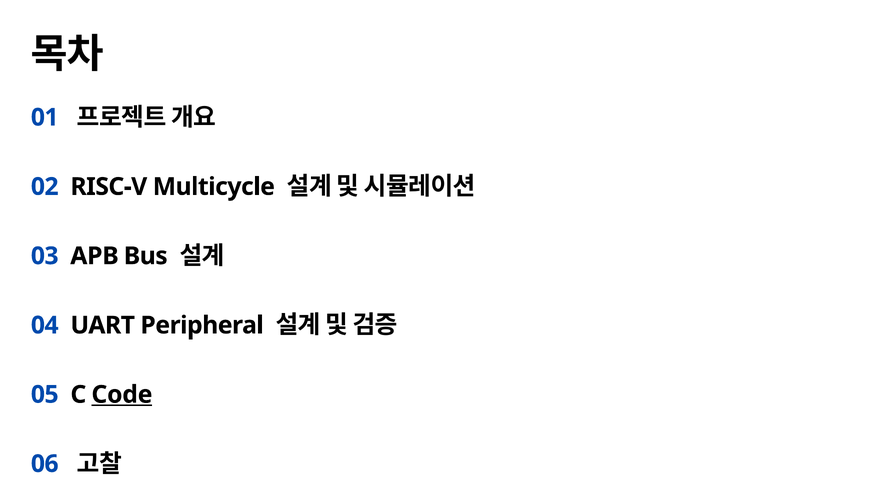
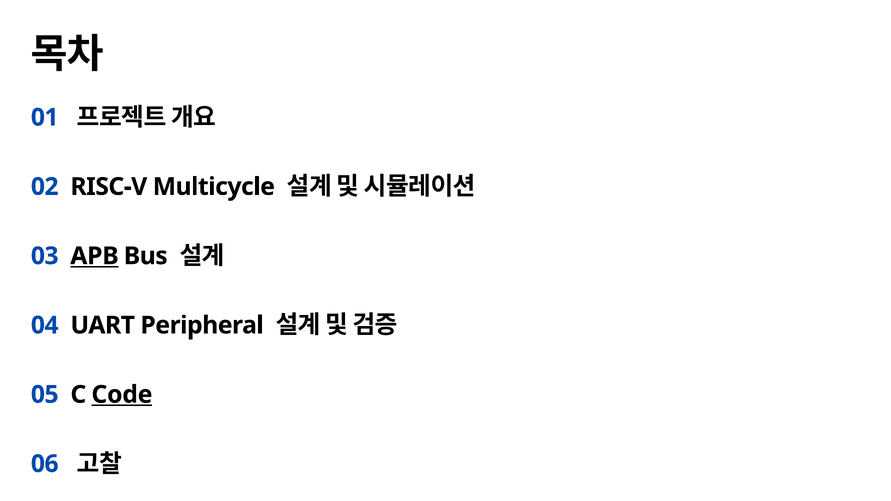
APB underline: none -> present (94, 256)
